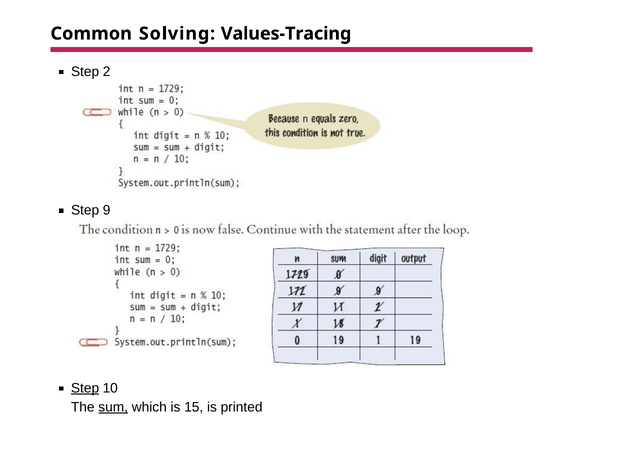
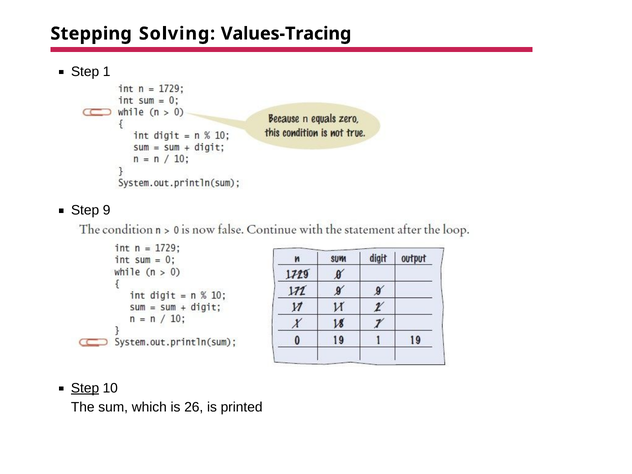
Common: Common -> Stepping (91, 34)
2: 2 -> 1 (107, 72)
sum underline: present -> none (113, 407)
15: 15 -> 26 (194, 407)
